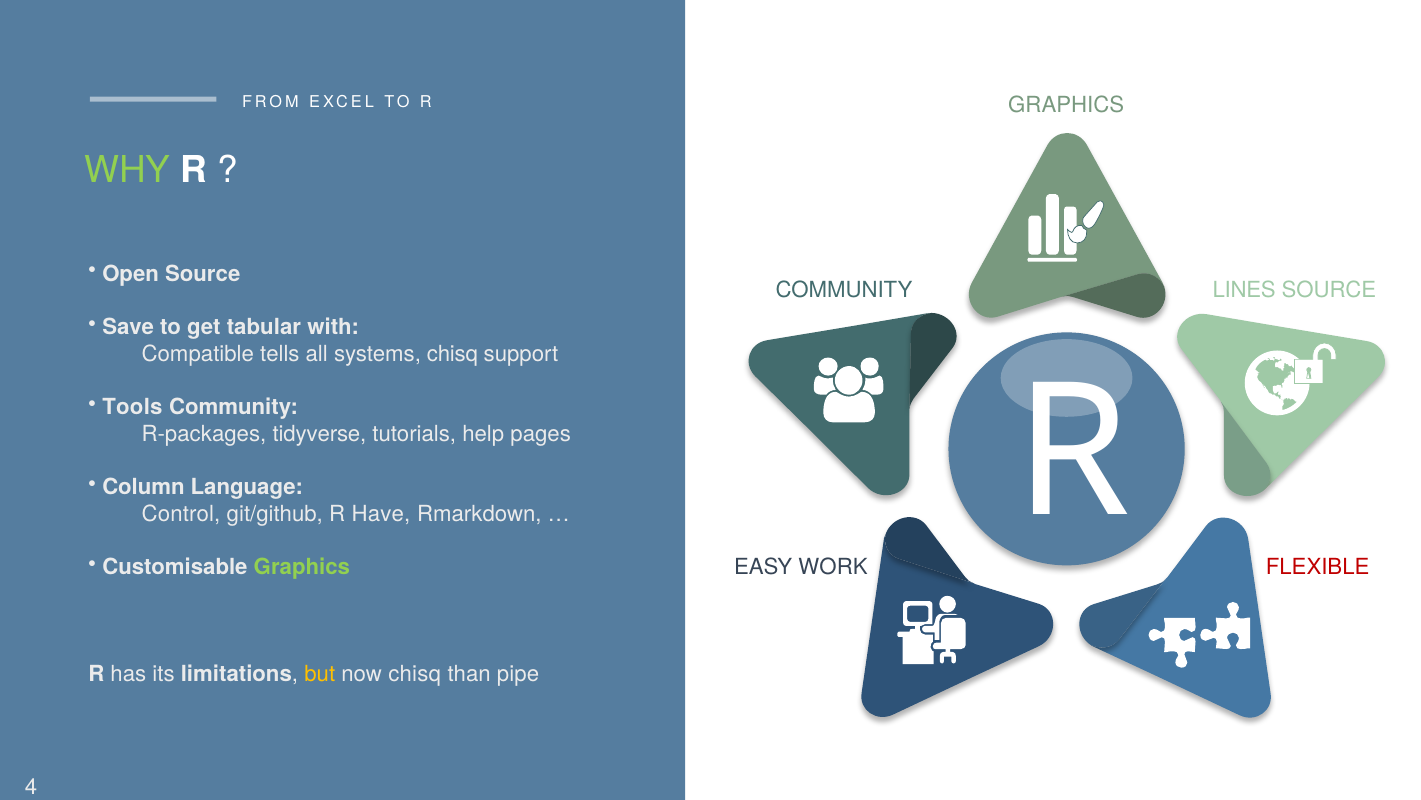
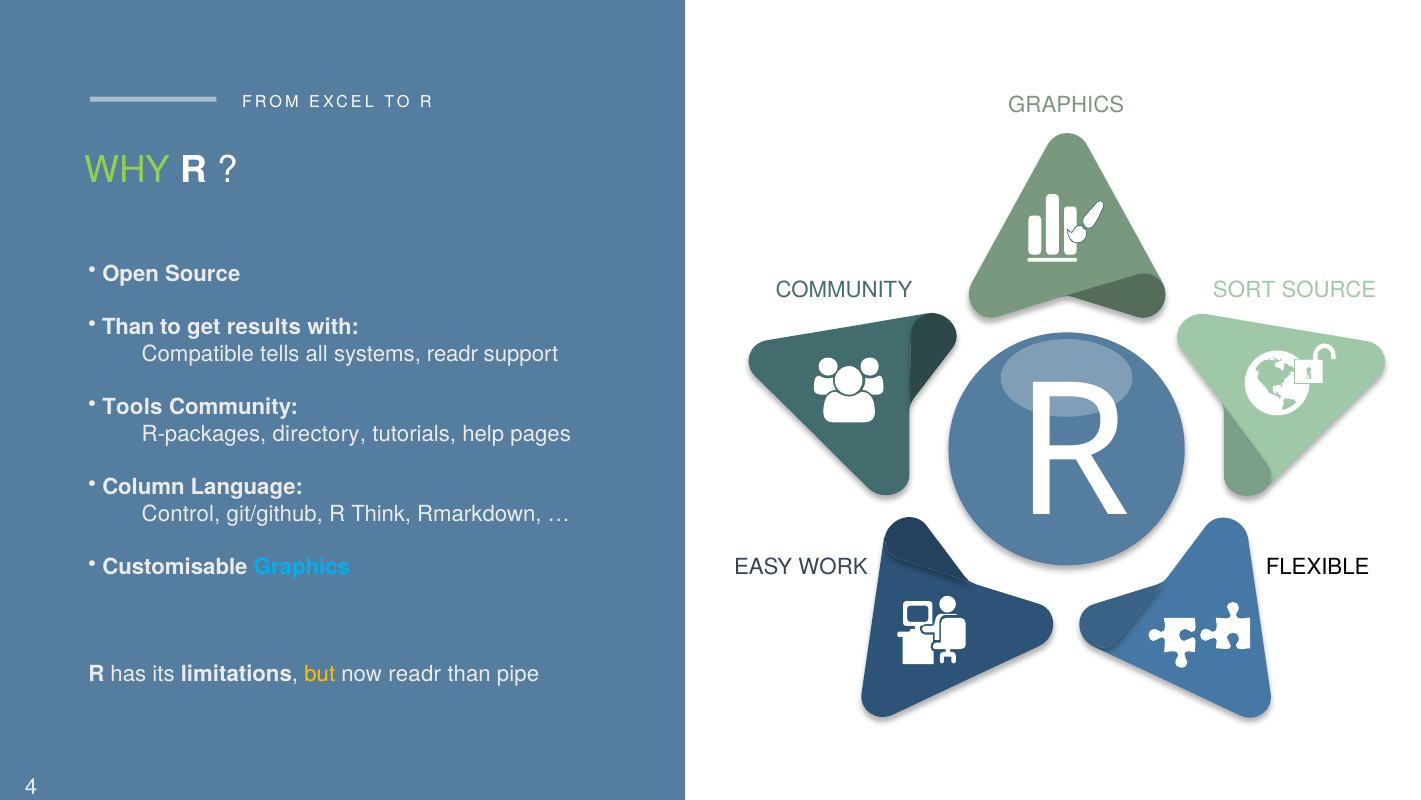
LINES: LINES -> SORT (1244, 290)
Save: Save -> Than (128, 327)
tabular: tabular -> results (264, 327)
systems chisq: chisq -> readr (452, 354)
tidyverse: tidyverse -> directory (319, 434)
Have: Have -> Think (381, 514)
Graphics colour: light green -> light blue (302, 567)
FLEXIBLE colour: red -> black (1318, 567)
now chisq: chisq -> readr (415, 674)
